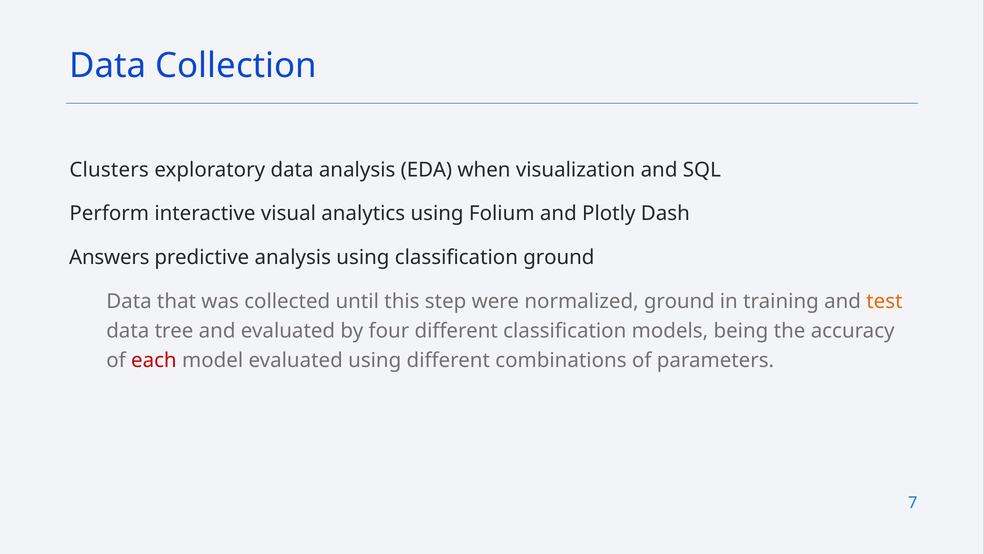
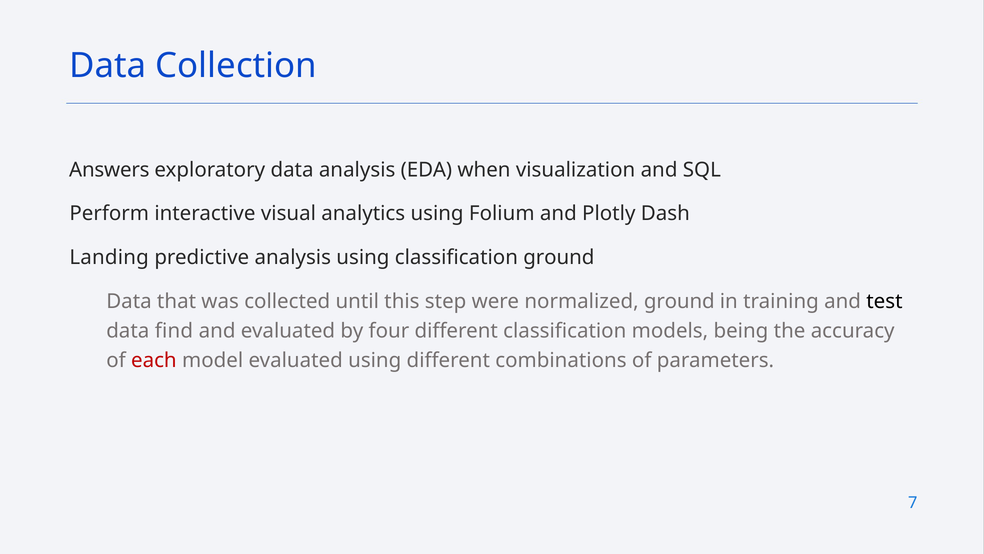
Clusters: Clusters -> Answers (109, 170)
Answers: Answers -> Landing (109, 257)
test colour: orange -> black (884, 301)
tree: tree -> find (174, 331)
